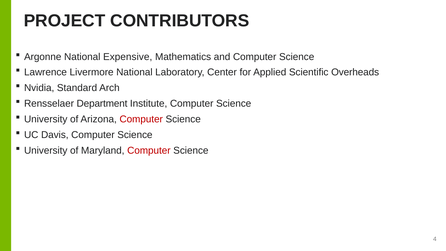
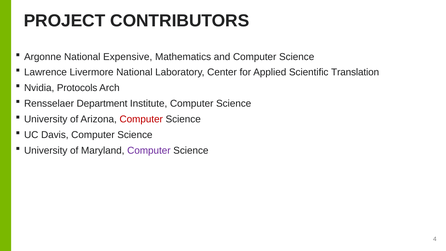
Overheads: Overheads -> Translation (355, 72)
Standard: Standard -> Protocols (77, 88)
Computer colour: red -> purple (149, 150)
